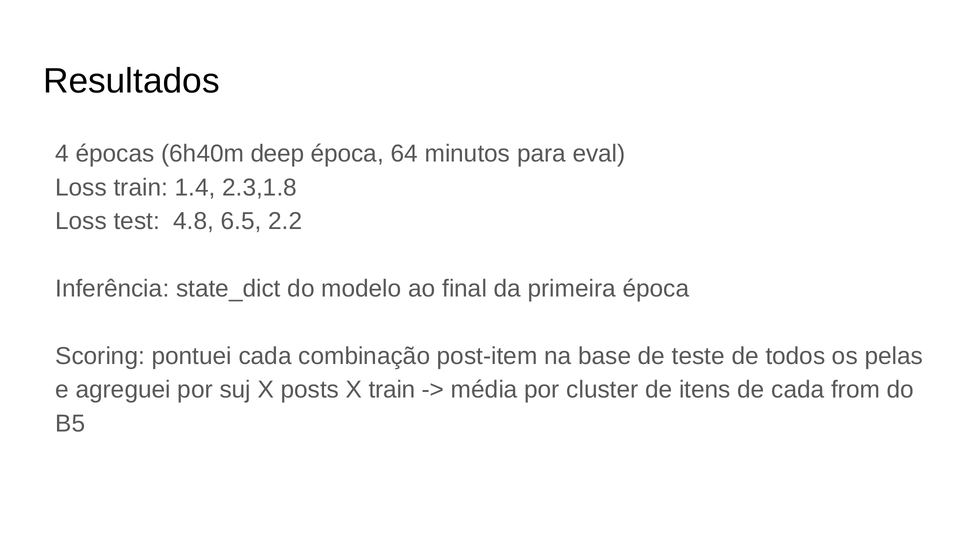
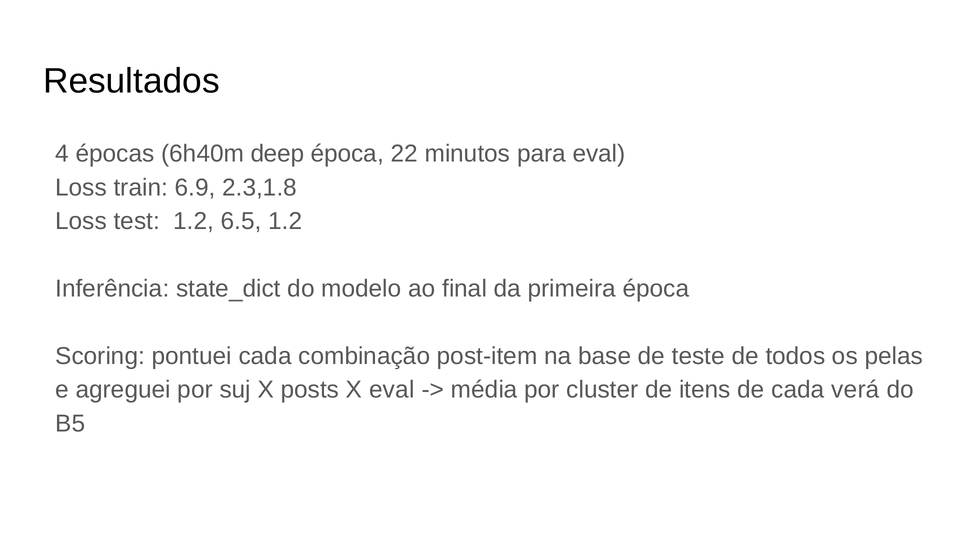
64: 64 -> 22 (404, 154)
1.4: 1.4 -> 6.9 (195, 188)
test 4.8: 4.8 -> 1.2 (194, 221)
6.5 2.2: 2.2 -> 1.2 (285, 221)
X train: train -> eval (392, 390)
from: from -> verá (855, 390)
